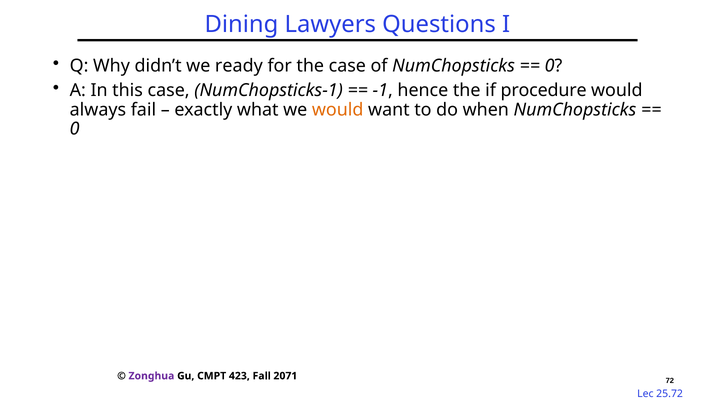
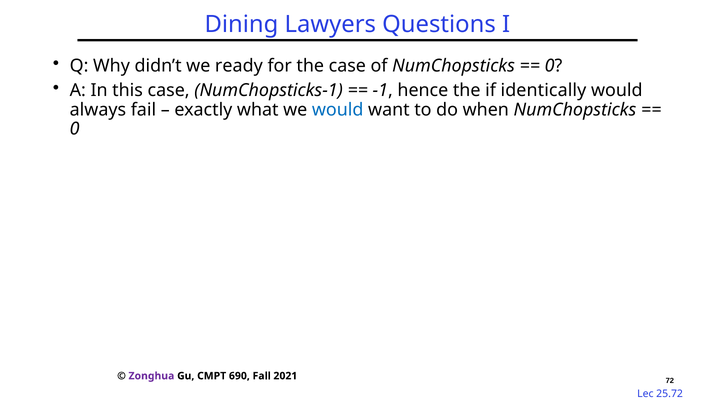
procedure: procedure -> identically (543, 90)
would colour: orange -> blue (338, 110)
423: 423 -> 690 (239, 376)
2071: 2071 -> 2021 (285, 376)
